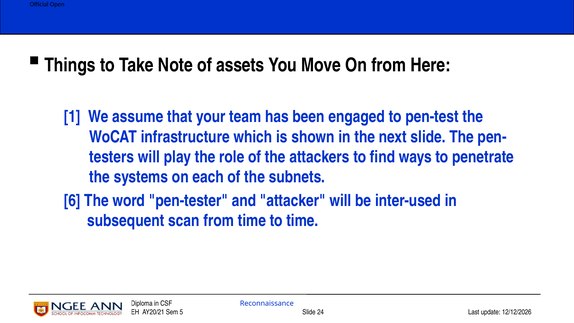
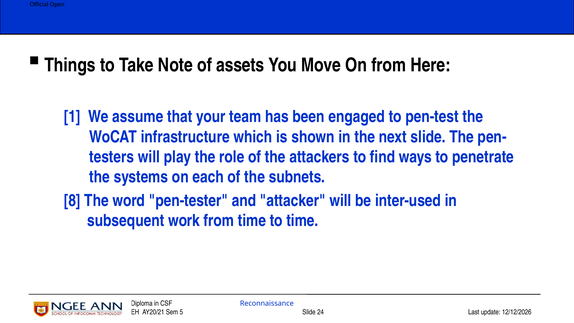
6: 6 -> 8 (72, 200)
scan: scan -> work (184, 221)
